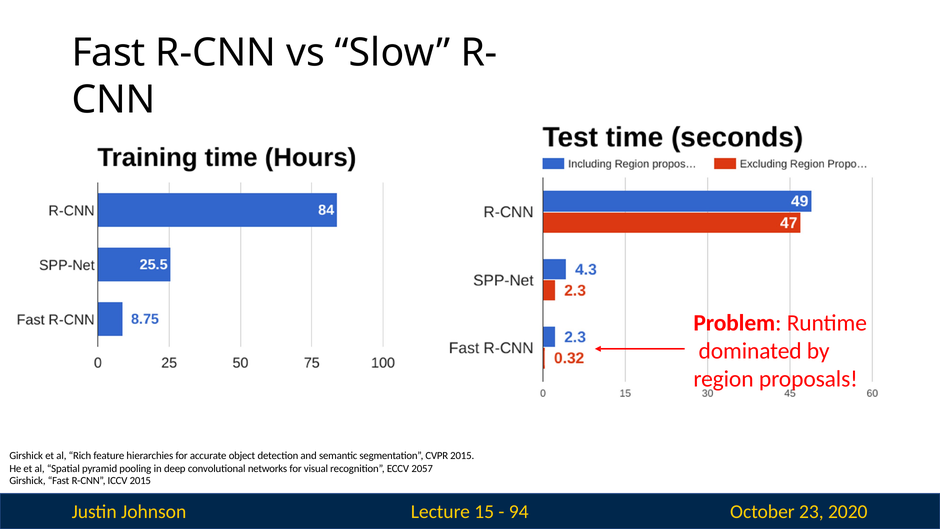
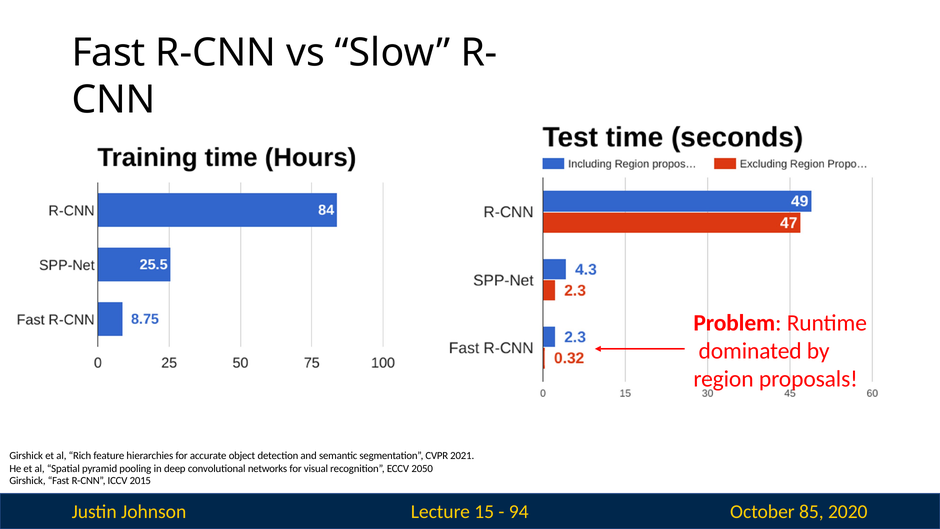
CVPR 2015: 2015 -> 2021 (462, 455)
2057: 2057 -> 2050 (422, 468)
23: 23 -> 85 (811, 511)
